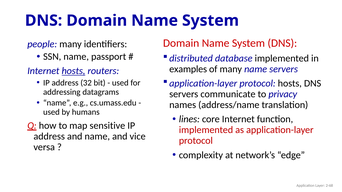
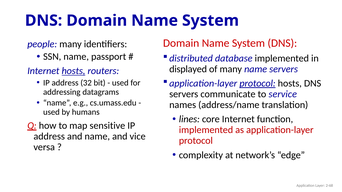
examples: examples -> displayed (188, 69)
protocol underline: none -> present (258, 84)
privacy: privacy -> service (283, 94)
